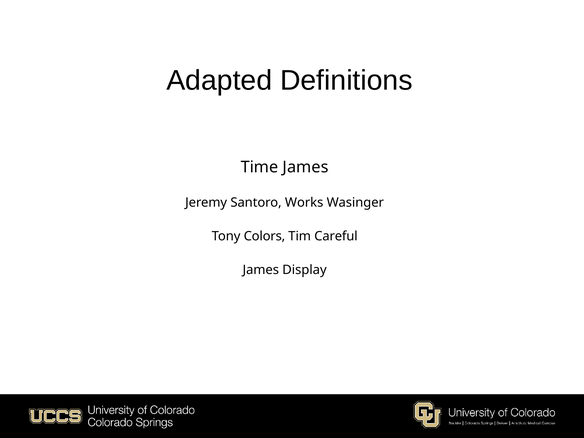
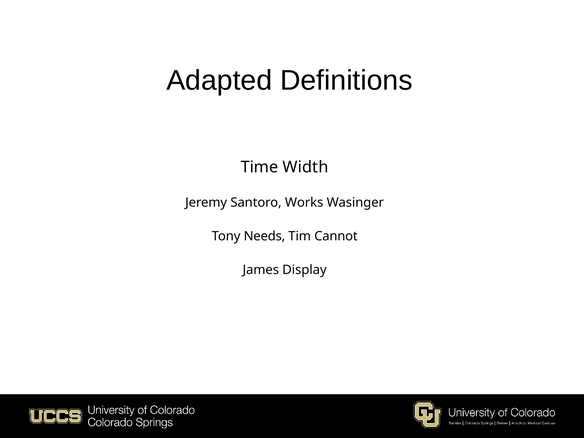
Time James: James -> Width (305, 167)
Colors: Colors -> Needs (264, 236)
Careful: Careful -> Cannot (336, 236)
